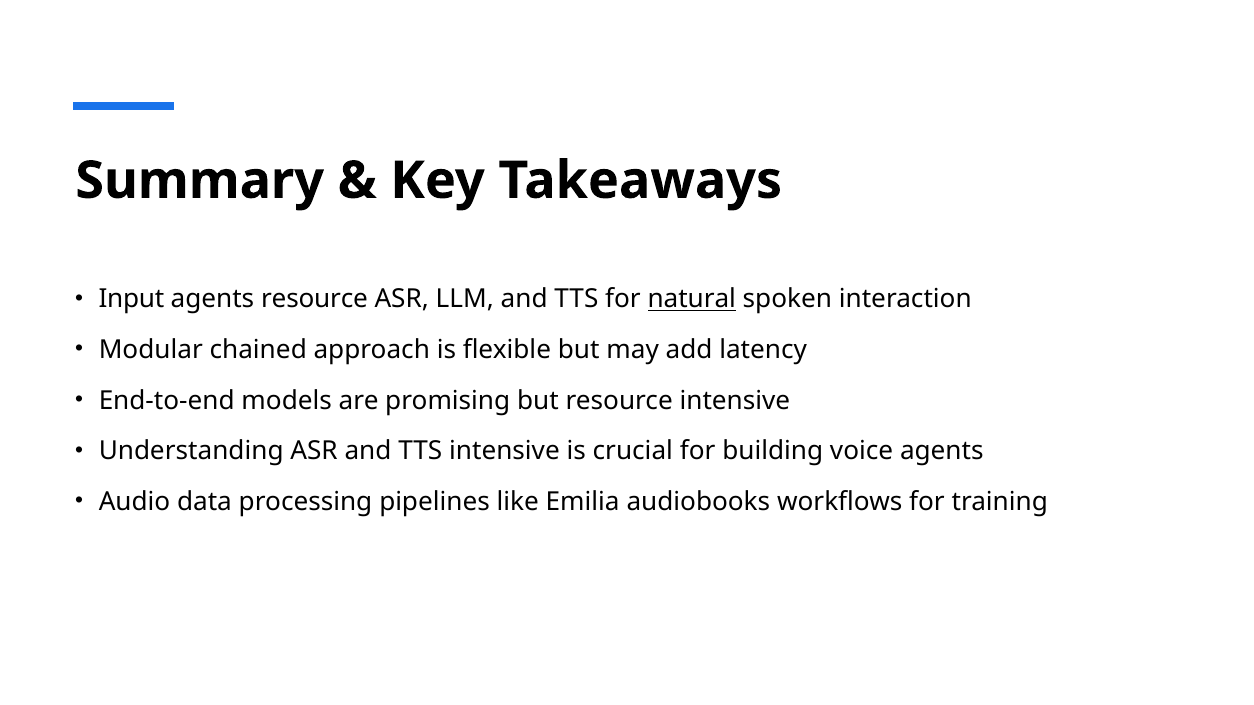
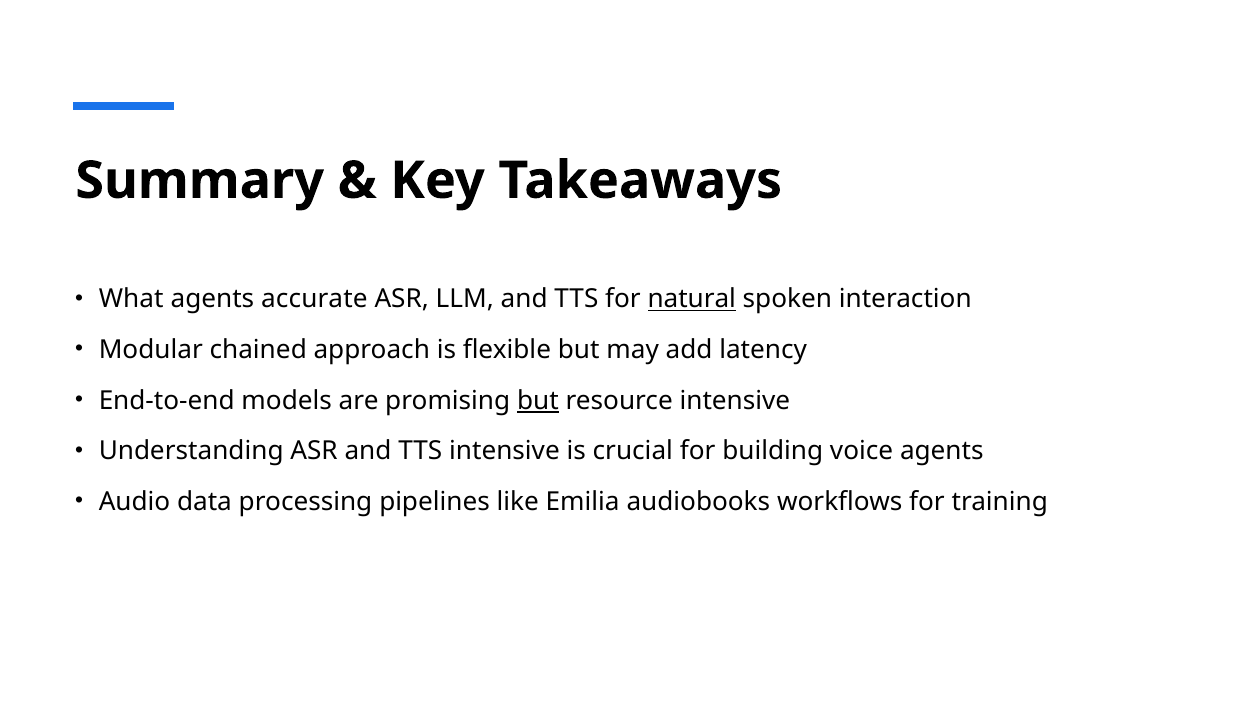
Input: Input -> What (131, 299)
agents resource: resource -> accurate (314, 299)
but underline: none -> present (538, 401)
